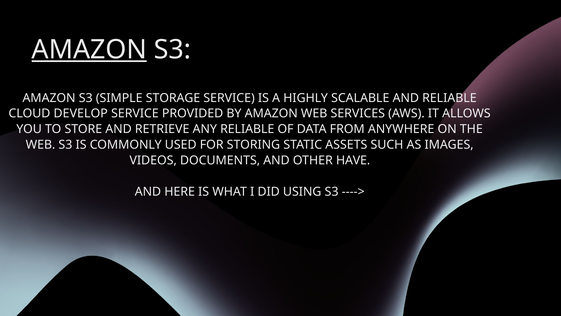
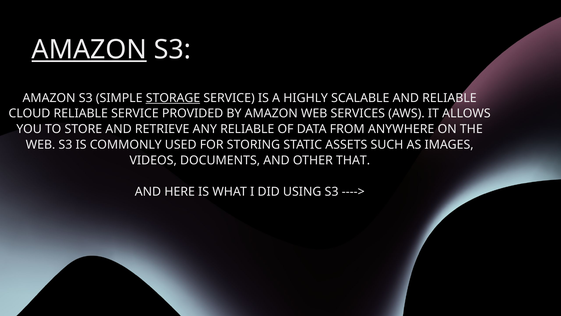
STORAGE underline: none -> present (173, 98)
CLOUD DEVELOP: DEVELOP -> RELIABLE (81, 113)
HAVE: HAVE -> THAT (353, 160)
